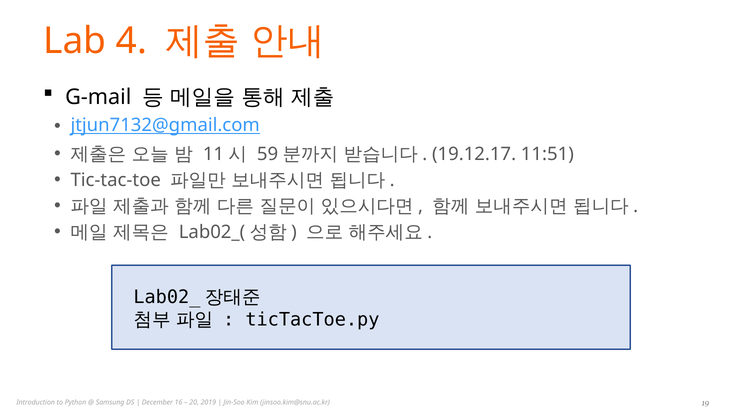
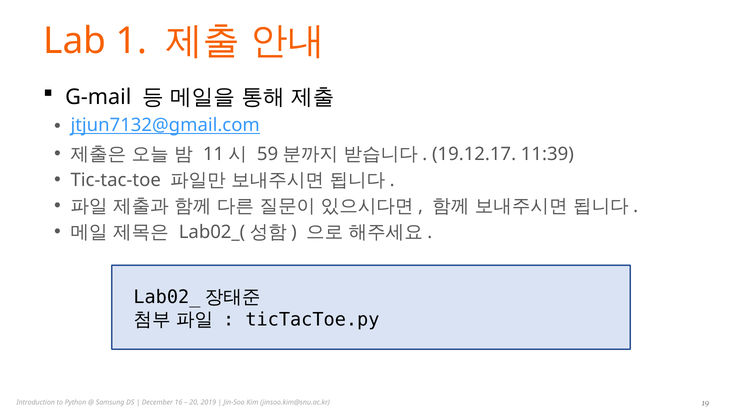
4: 4 -> 1 (131, 41)
11:51: 11:51 -> 11:39 (547, 154)
